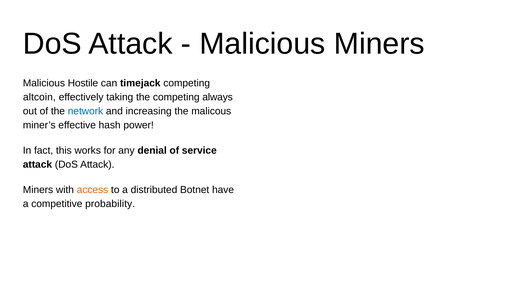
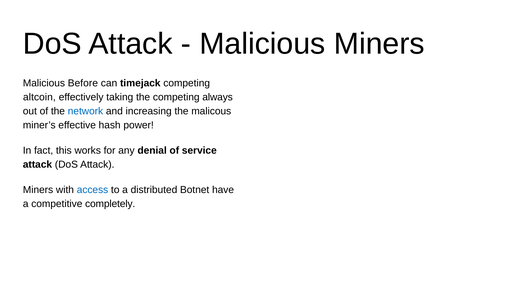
Hostile: Hostile -> Before (83, 83)
access colour: orange -> blue (92, 190)
probability: probability -> completely (110, 204)
